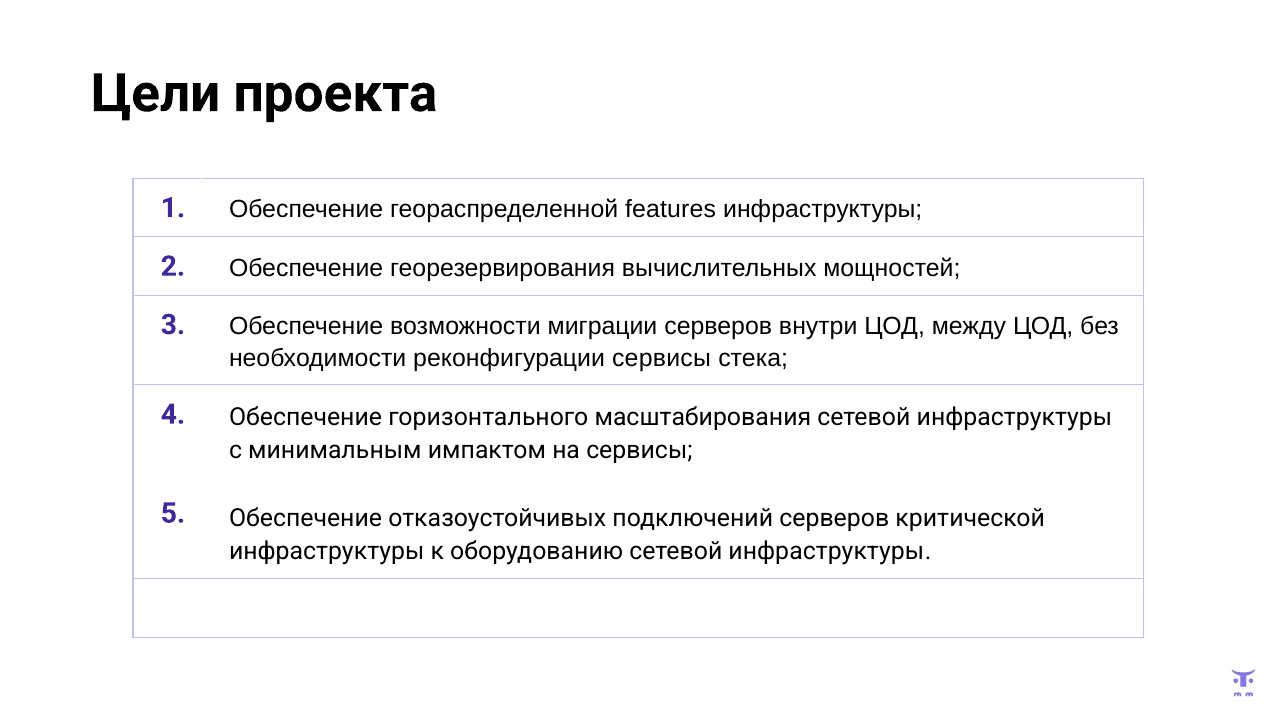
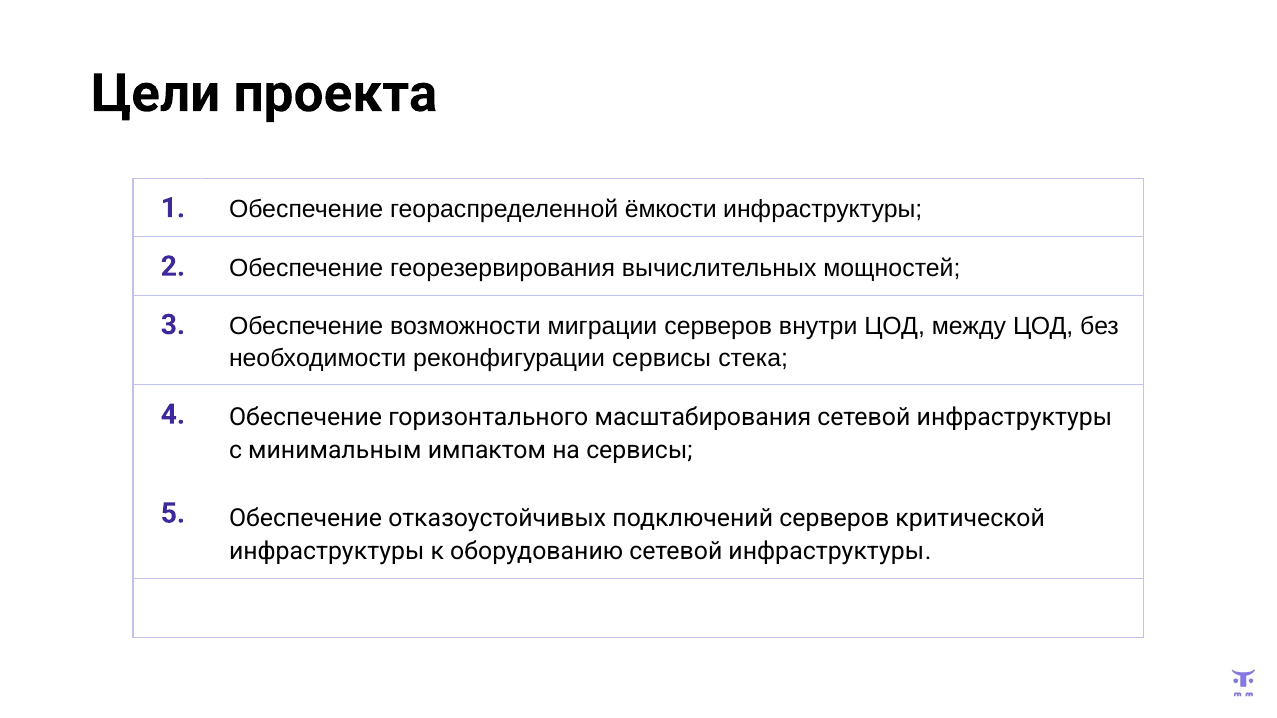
features: features -> ёмкости (671, 210)
